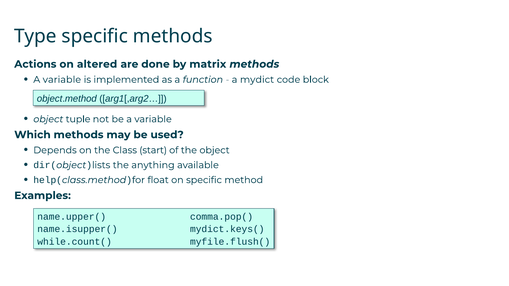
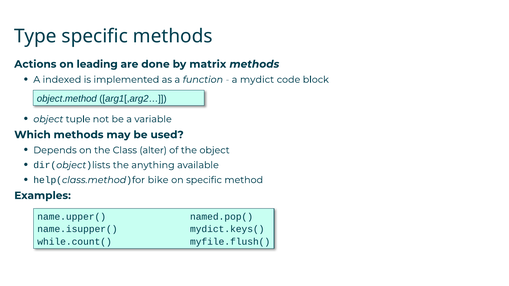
altered: altered -> leading (97, 64)
variable: variable -> indexed (62, 80)
start: start -> alter (153, 150)
float: float -> bike (158, 180)
comma.pop(: comma.pop( -> named.pop( (222, 217)
